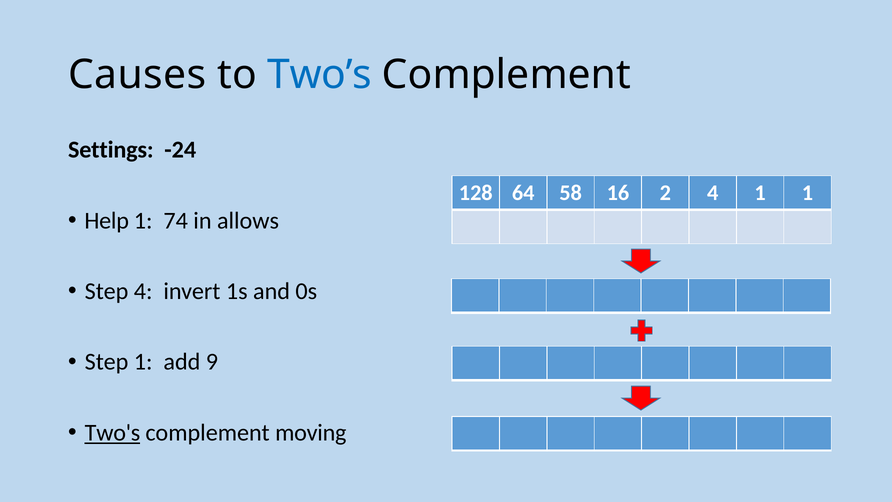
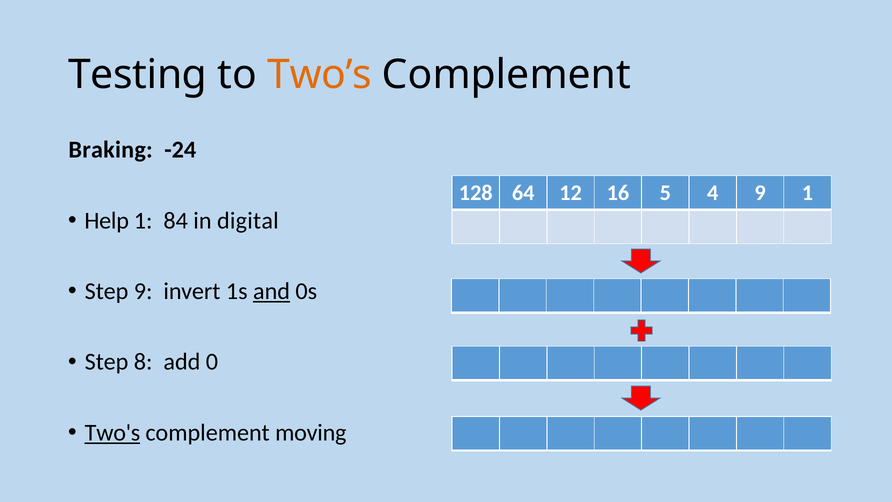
Causes: Causes -> Testing (138, 75)
Two’s colour: blue -> orange (320, 75)
Settings: Settings -> Braking (111, 150)
58: 58 -> 12 (571, 193)
2: 2 -> 5 (665, 193)
4 1: 1 -> 9 (760, 193)
74: 74 -> 84 (176, 220)
allows: allows -> digital (248, 220)
Step 4: 4 -> 9 (143, 291)
and underline: none -> present (272, 291)
Step 1: 1 -> 8 (143, 362)
9: 9 -> 0 (212, 362)
